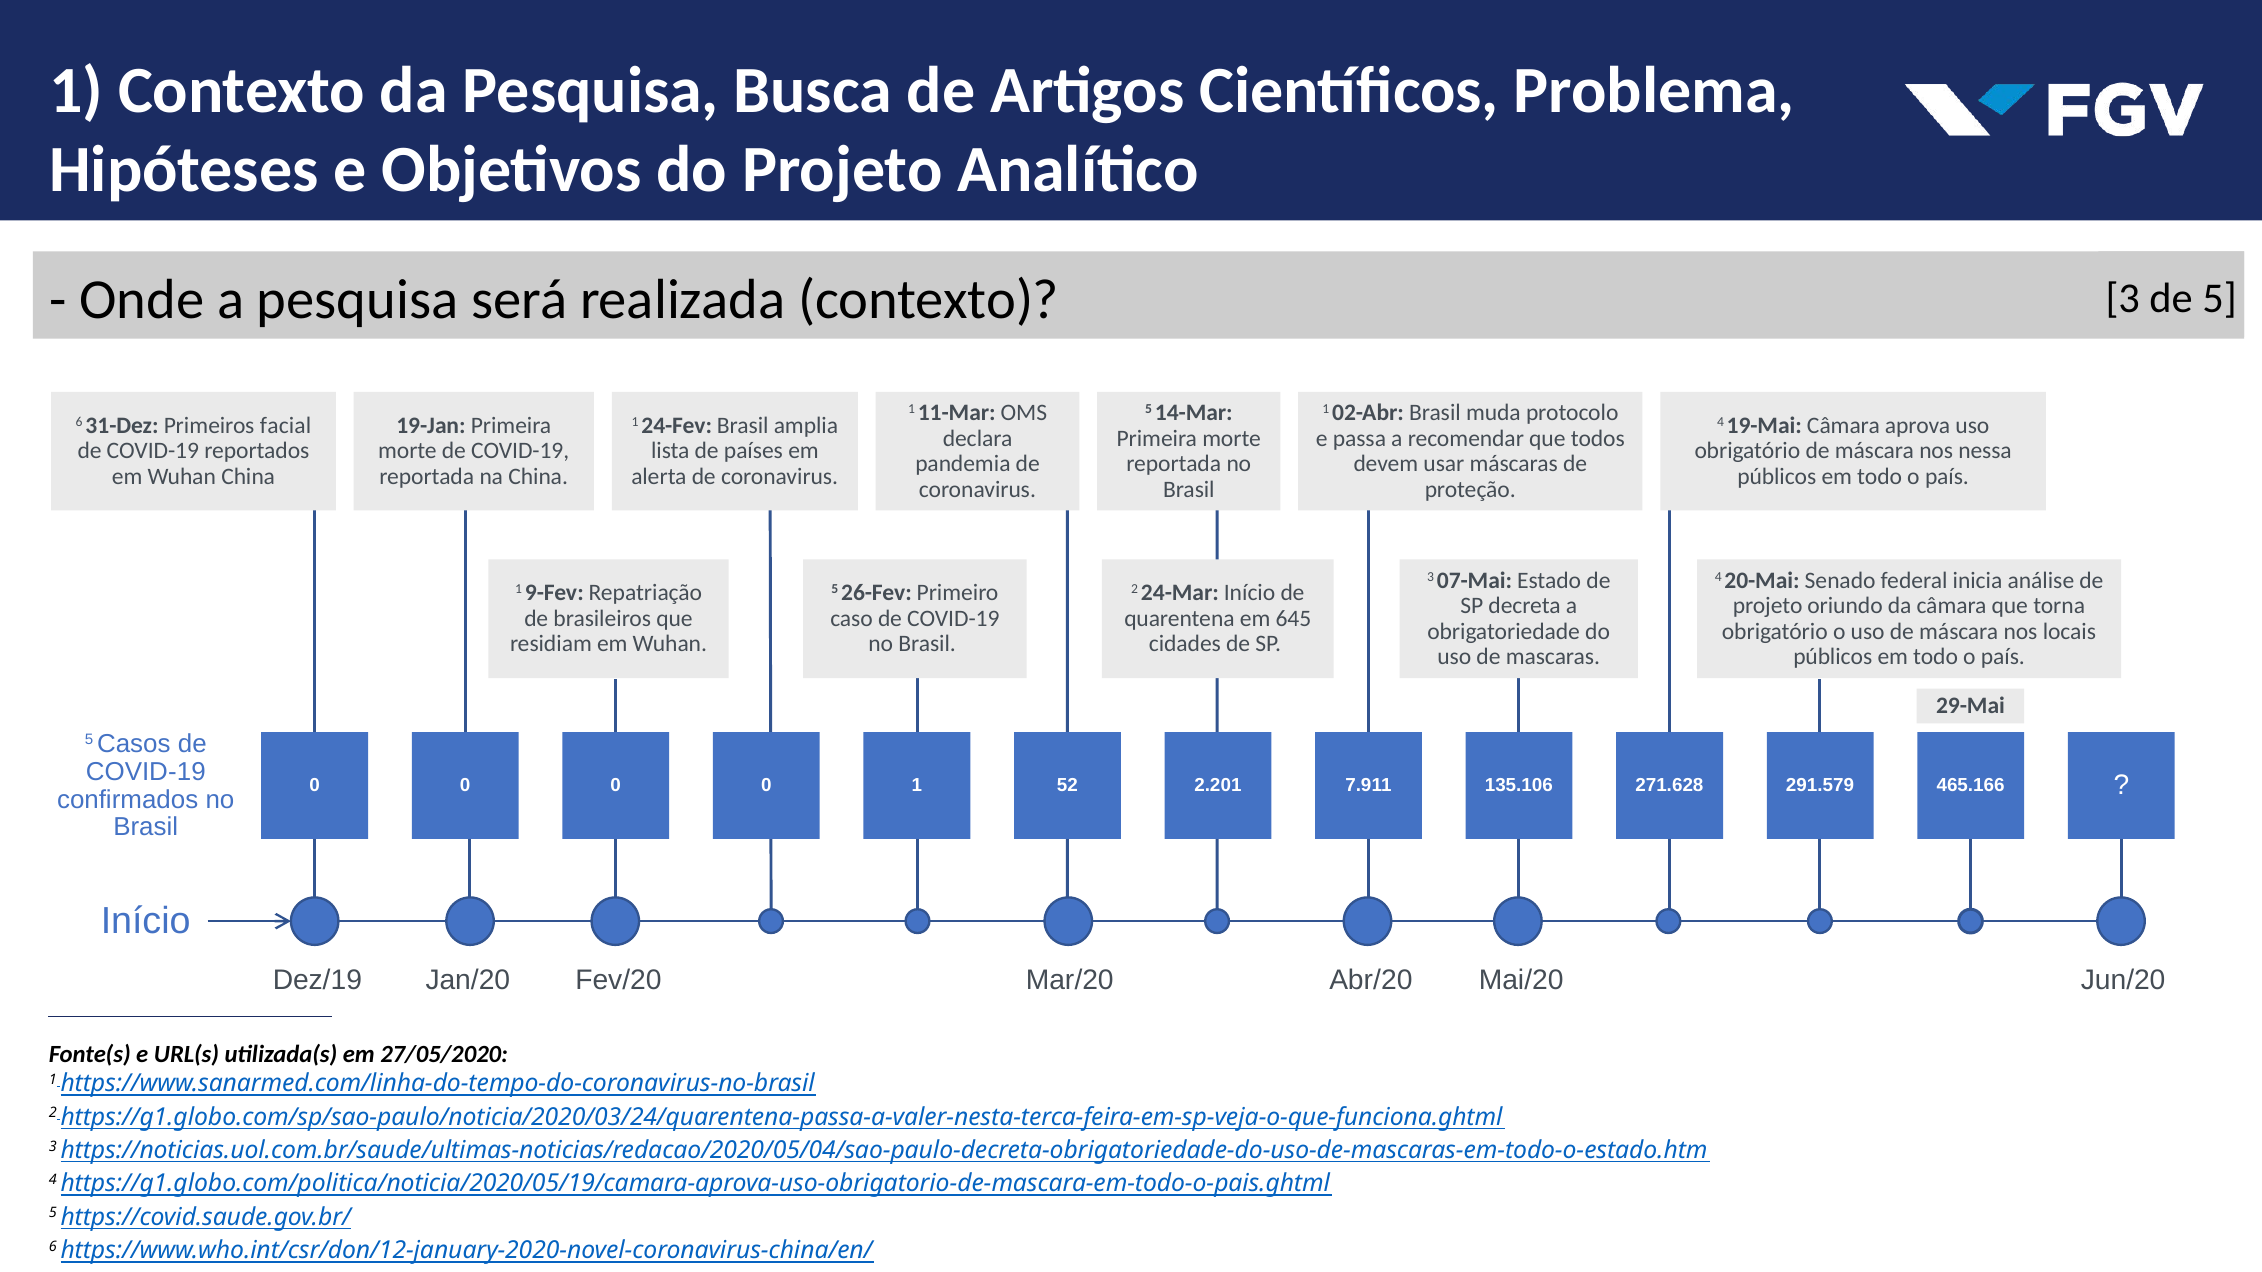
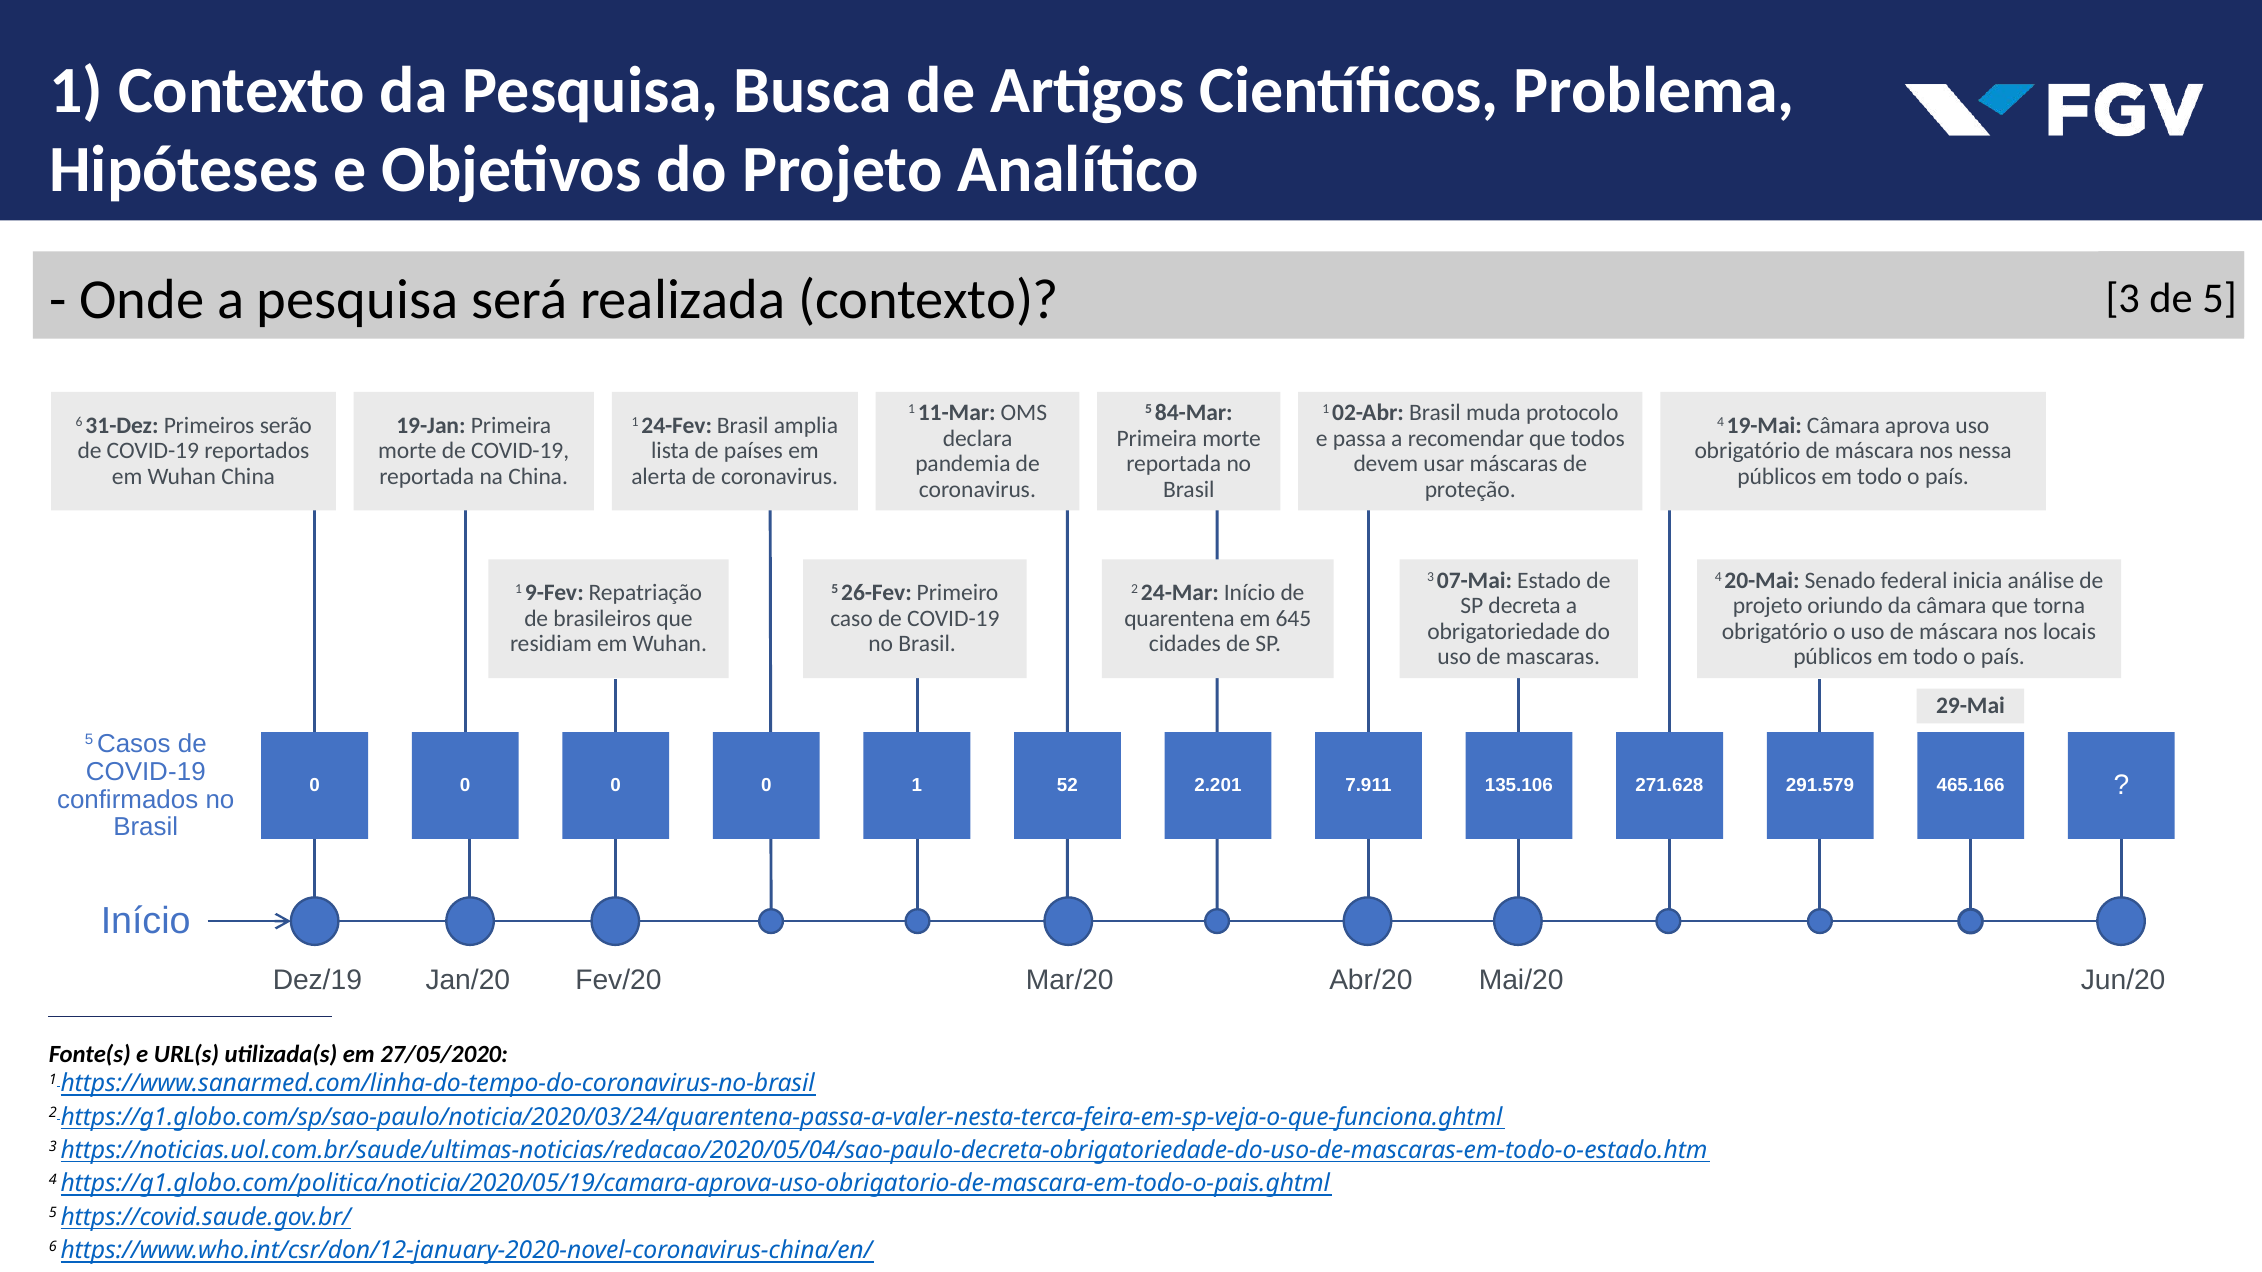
14-Mar: 14-Mar -> 84-Mar (1194, 413)
facial: facial -> serão (286, 426)
